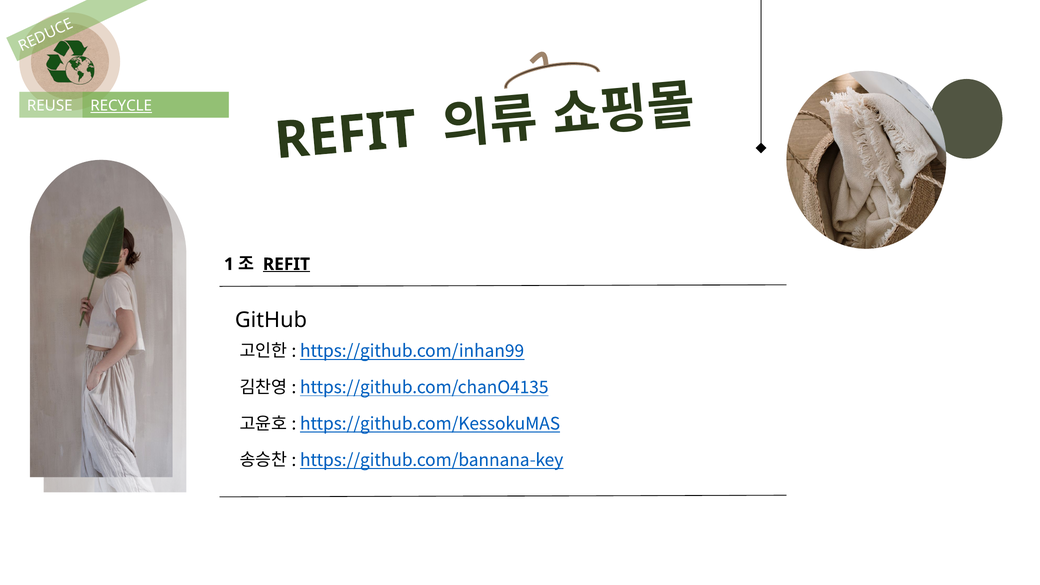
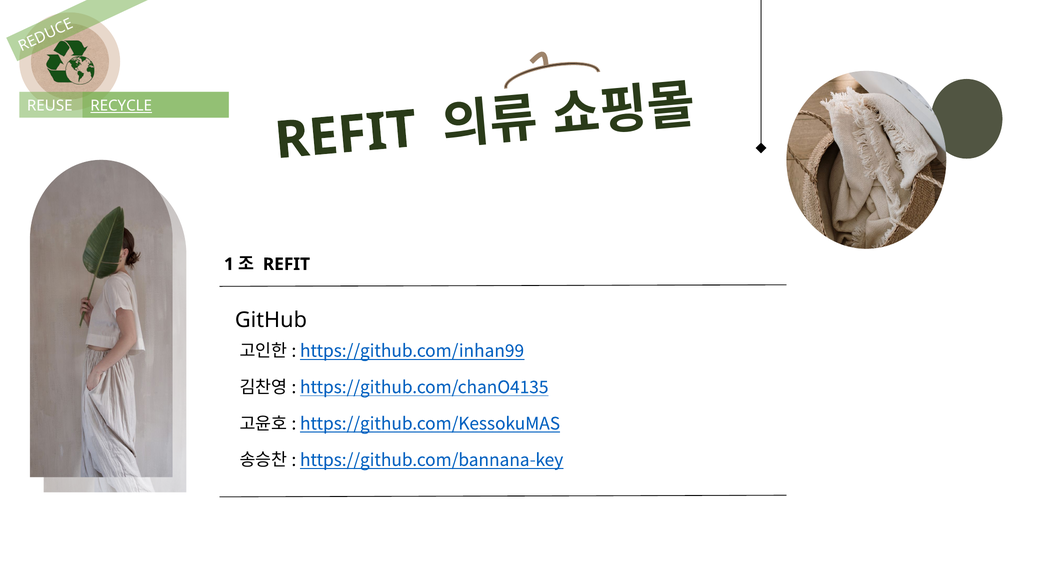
REFIT underline: present -> none (286, 264)
